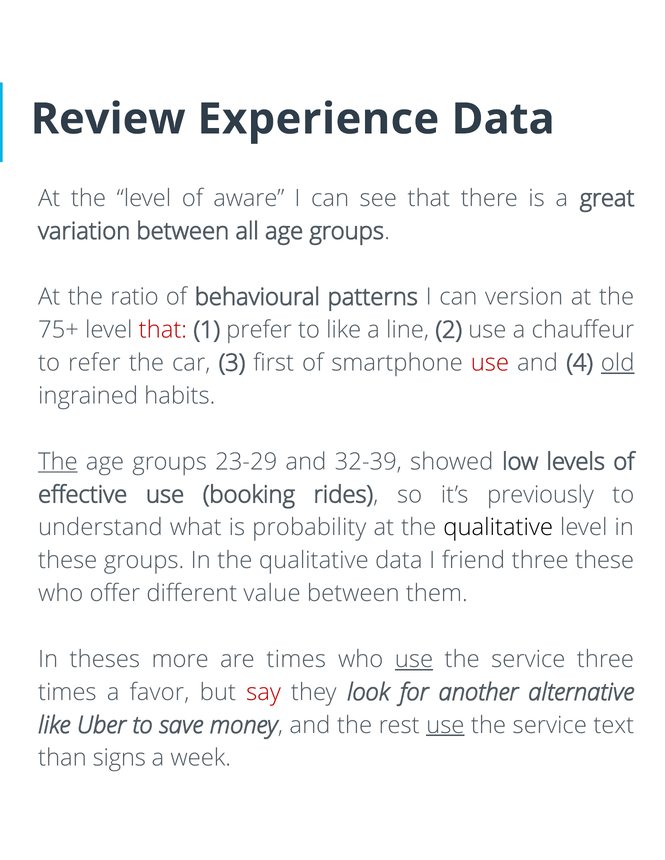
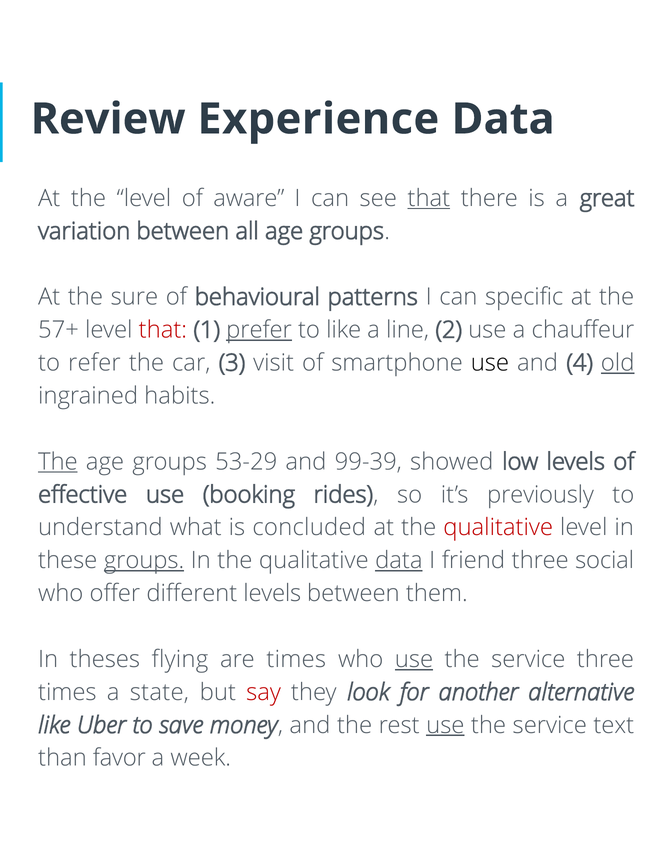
that underline: none -> present (429, 198)
ratio: ratio -> sure (134, 297)
version: version -> specific (524, 297)
75+: 75+ -> 57+ (58, 330)
prefer underline: none -> present (259, 330)
first: first -> visit (274, 363)
use colour: red -> black (490, 363)
23-29: 23-29 -> 53-29 (246, 462)
32-39: 32-39 -> 99-39 (368, 462)
probability: probability -> concluded (309, 528)
qualitative colour: black -> red (498, 528)
groups underline: none -> present (144, 561)
data underline: none -> present (399, 561)
three these: these -> social (605, 561)
different value: value -> levels (272, 594)
more: more -> flying (180, 660)
favor: favor -> state (159, 693)
signs: signs -> favor (119, 759)
